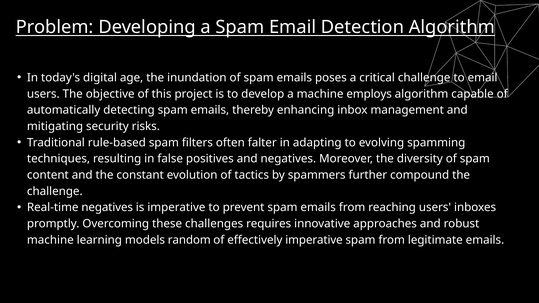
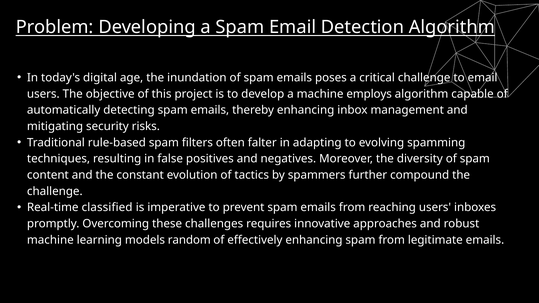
Real-time negatives: negatives -> classified (107, 208)
effectively imperative: imperative -> enhancing (314, 240)
